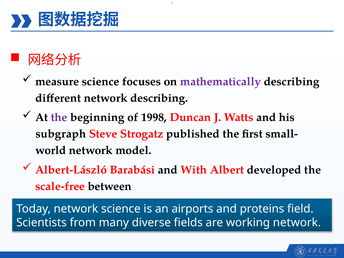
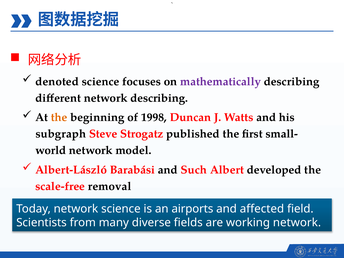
measure: measure -> denoted (57, 82)
the colour: purple -> orange (59, 117)
With: With -> Such (194, 170)
between: between -> removal (110, 186)
proteins: proteins -> affected (262, 209)
